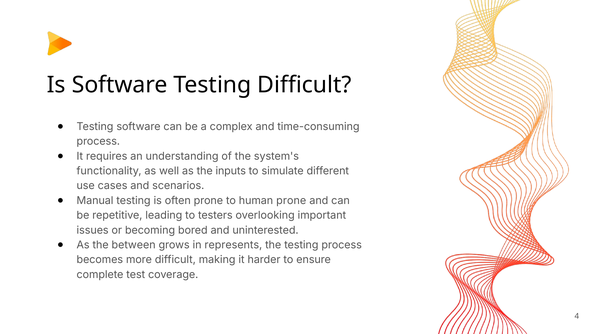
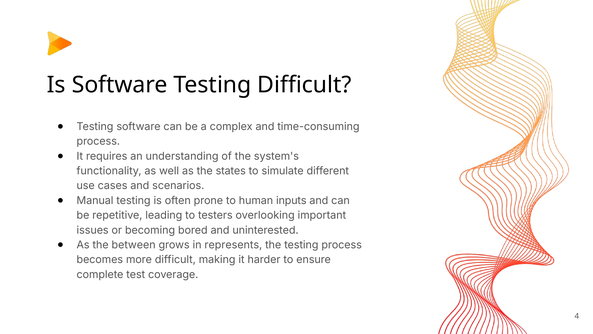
inputs: inputs -> states (231, 171)
human prone: prone -> inputs (291, 200)
